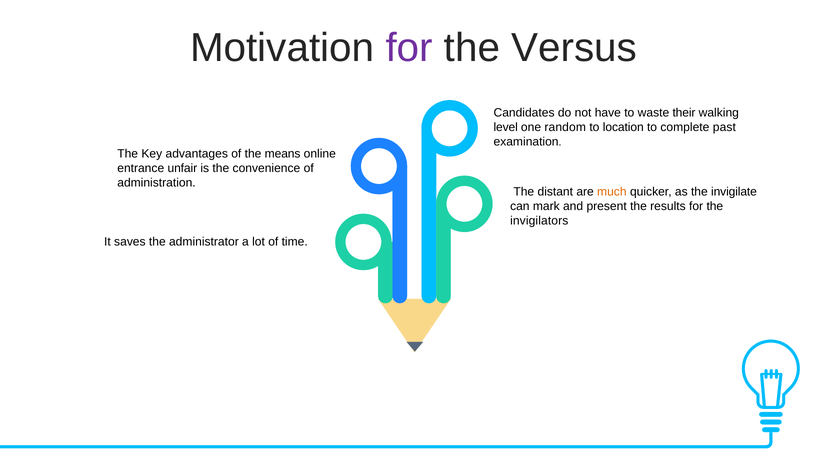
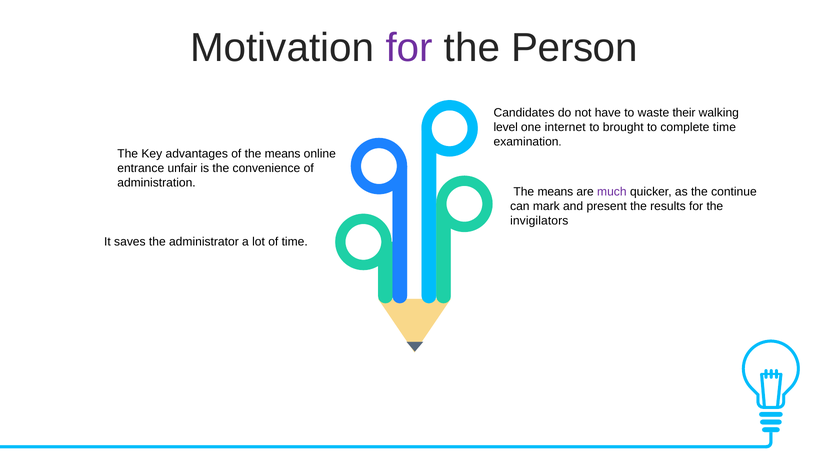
Versus: Versus -> Person (574, 48)
random: random -> internet (565, 127)
location: location -> brought (623, 127)
complete past: past -> time (724, 127)
distant: distant -> means (555, 192)
much colour: orange -> purple (612, 192)
invigilate: invigilate -> continue (734, 192)
